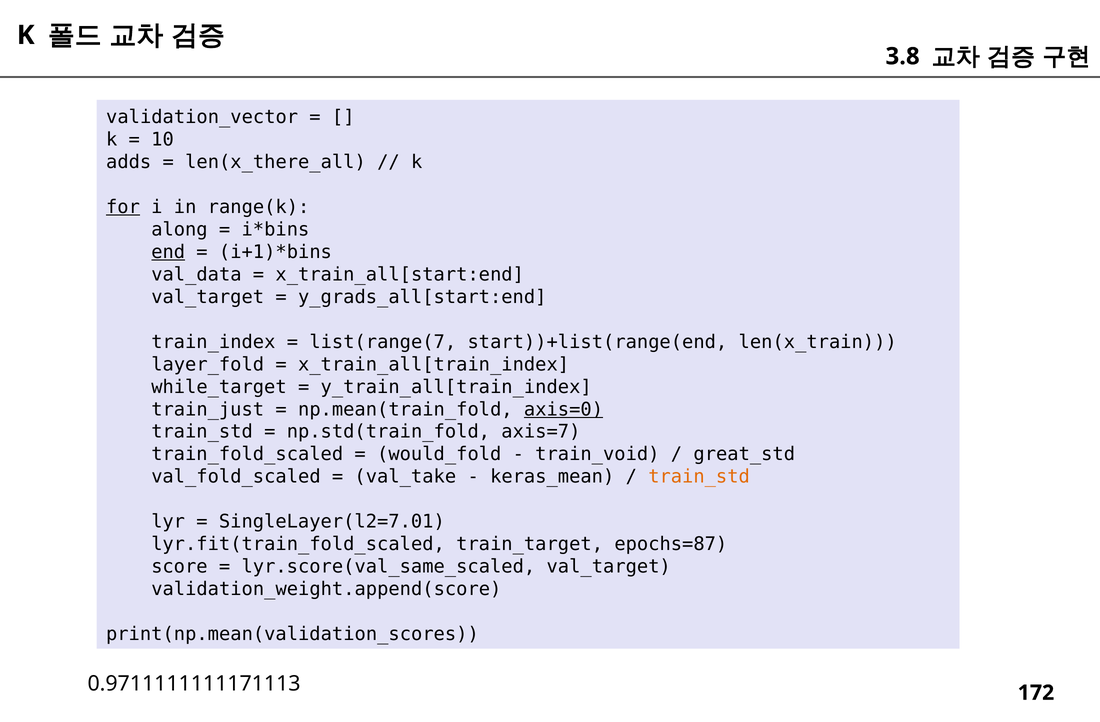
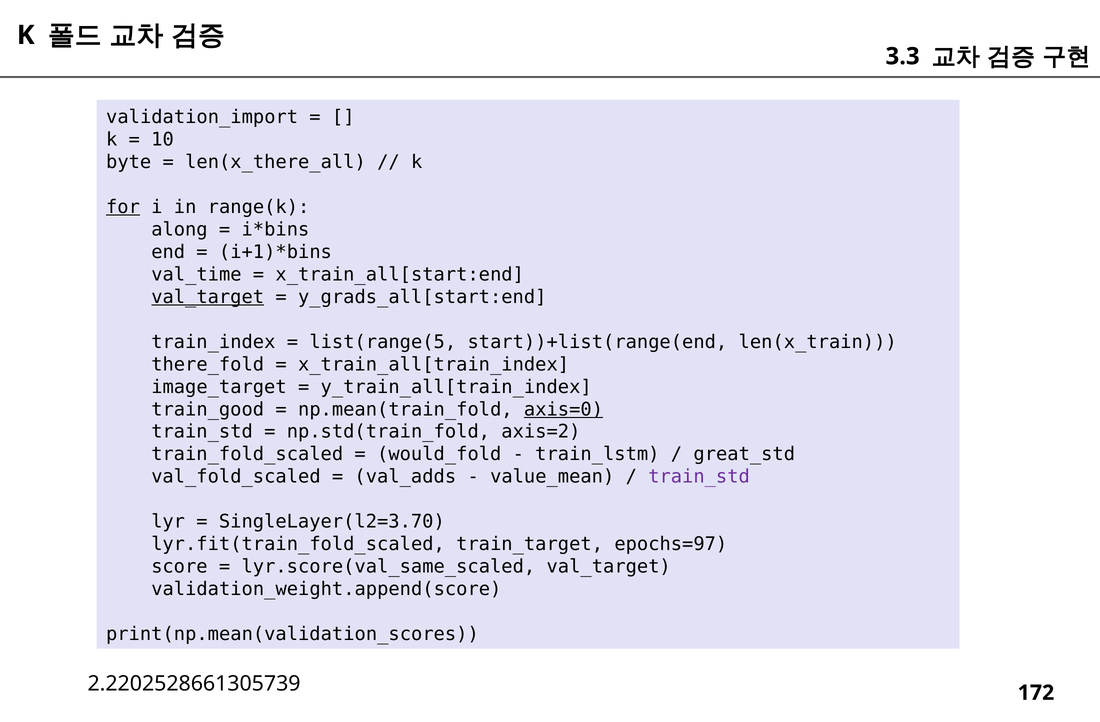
3.8: 3.8 -> 3.3 (903, 56)
validation_vector: validation_vector -> validation_import (202, 117)
adds: adds -> byte (129, 162)
end underline: present -> none (168, 252)
val_data: val_data -> val_time (196, 275)
val_target underline: none -> present (208, 297)
list(range(7: list(range(7 -> list(range(5 (383, 342)
layer_fold: layer_fold -> there_fold (208, 365)
while_target: while_target -> image_target (219, 387)
train_just: train_just -> train_good (208, 410)
axis=7: axis=7 -> axis=2 (541, 432)
train_void: train_void -> train_lstm (597, 455)
val_take: val_take -> val_adds (405, 477)
keras_mean: keras_mean -> value_mean (552, 477)
train_std colour: orange -> purple (699, 477)
SingleLayer(l2=7.01: SingleLayer(l2=7.01 -> SingleLayer(l2=3.70 (332, 522)
epochs=87: epochs=87 -> epochs=97 (671, 545)
0.9711111111171113: 0.9711111111171113 -> 2.2202528661305739 (194, 684)
